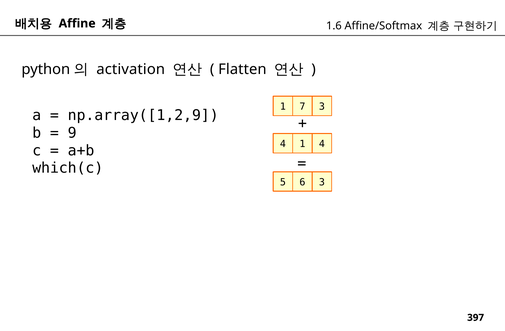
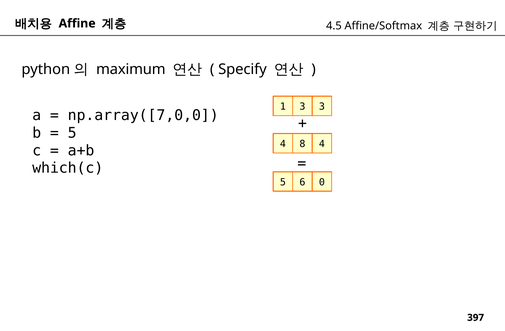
1.6: 1.6 -> 4.5 (334, 26)
activation: activation -> maximum (131, 69)
Flatten: Flatten -> Specify (242, 69)
1 7: 7 -> 3 (302, 107)
np.array([1,2,9: np.array([1,2,9 -> np.array([7,0,0 (143, 115)
9: 9 -> 5 (72, 133)
4 1: 1 -> 8 (302, 144)
6 3: 3 -> 0 (322, 183)
